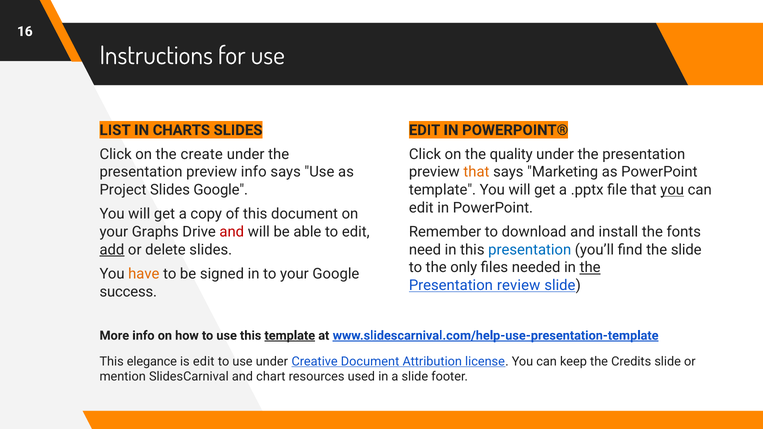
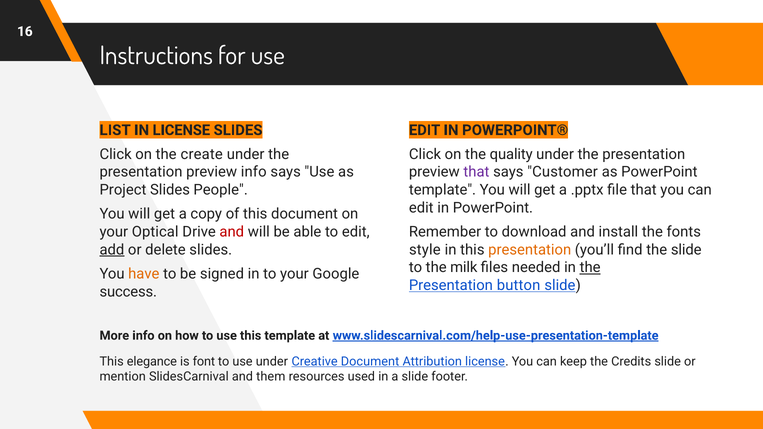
IN CHARTS: CHARTS -> LICENSE (181, 130)
that colour: orange -> purple (476, 172)
Marketing: Marketing -> Customer (563, 172)
Slides Google: Google -> People (221, 190)
you underline: present -> none (672, 190)
Graphs: Graphs -> Optical (155, 232)
need: need -> style (425, 250)
presentation colour: blue -> orange (530, 250)
only: only -> milk (464, 268)
review: review -> button (519, 285)
template underline: present -> none (290, 336)
is edit: edit -> font (204, 362)
chart: chart -> them (271, 377)
